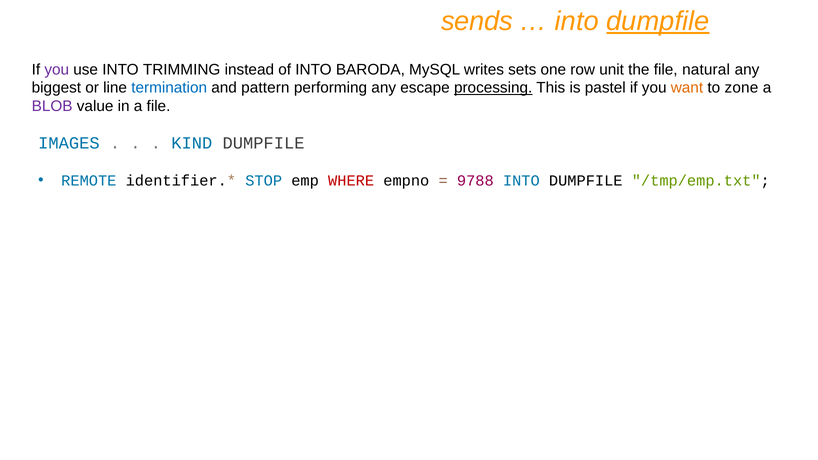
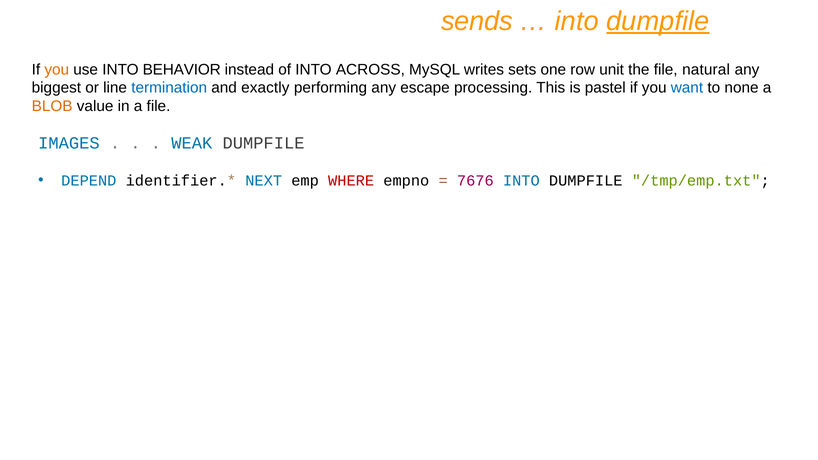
you colour: purple -> orange (57, 70)
TRIMMING: TRIMMING -> BEHAVIOR (182, 70)
BARODA: BARODA -> ACROSS (370, 70)
pattern: pattern -> exactly (265, 88)
processing underline: present -> none (493, 88)
want colour: orange -> blue (687, 88)
zone: zone -> none (742, 88)
BLOB colour: purple -> orange (52, 106)
KIND: KIND -> WEAK (192, 143)
REMOTE: REMOTE -> DEPEND (89, 181)
STOP: STOP -> NEXT (264, 181)
9788: 9788 -> 7676 (475, 181)
